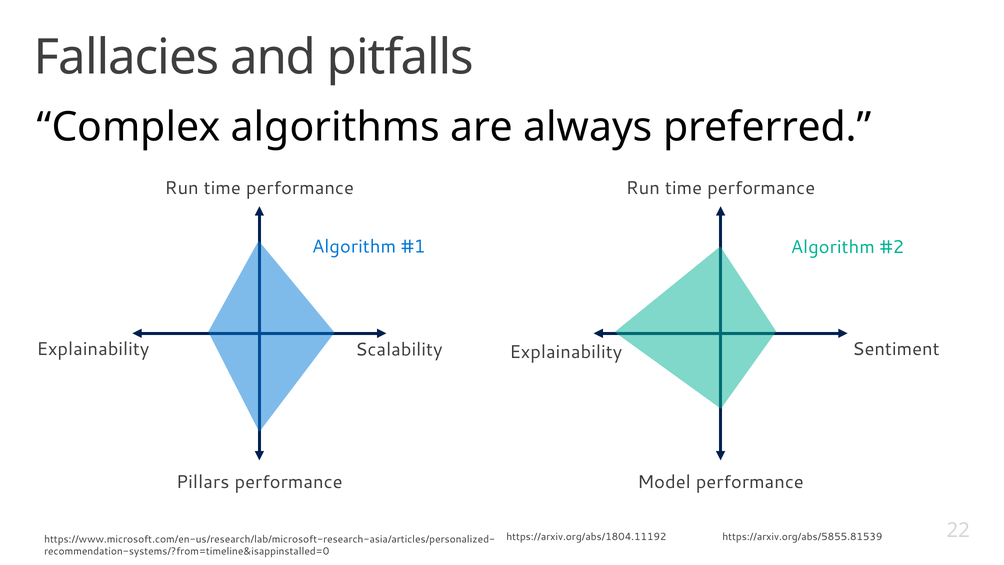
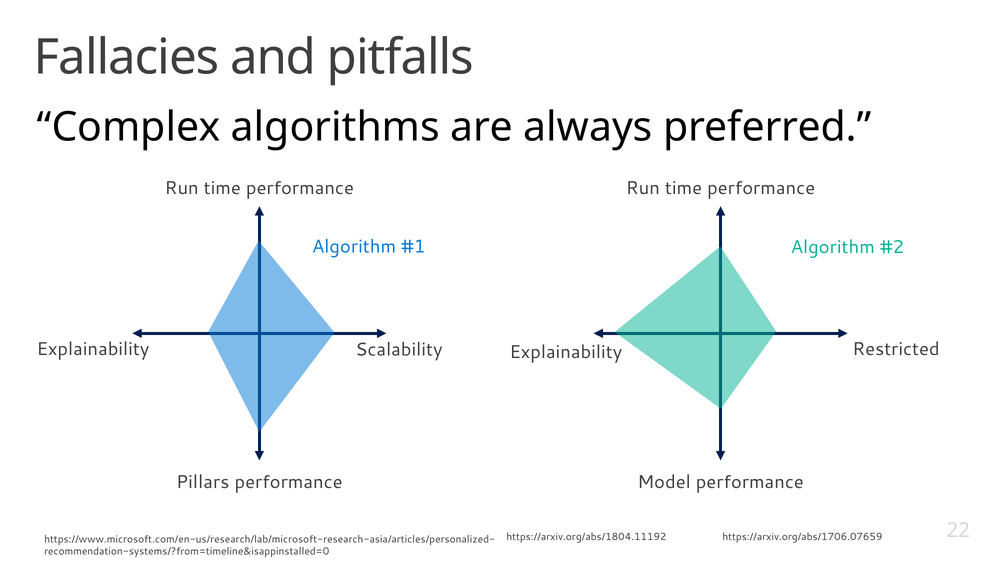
Sentiment: Sentiment -> Restricted (896, 349)
https://arxiv.org/abs/5855.81539: https://arxiv.org/abs/5855.81539 -> https://arxiv.org/abs/1706.07659 (802, 536)
